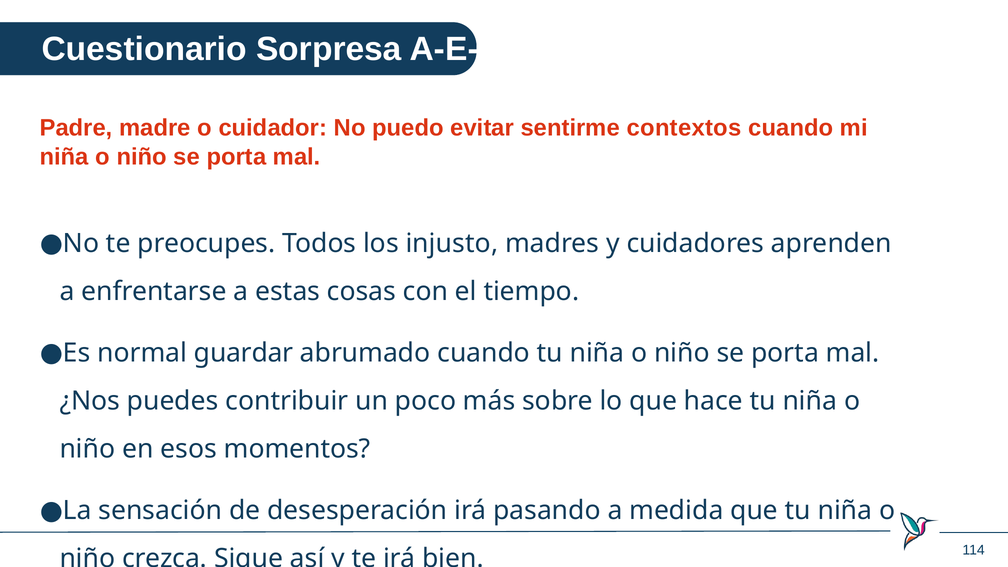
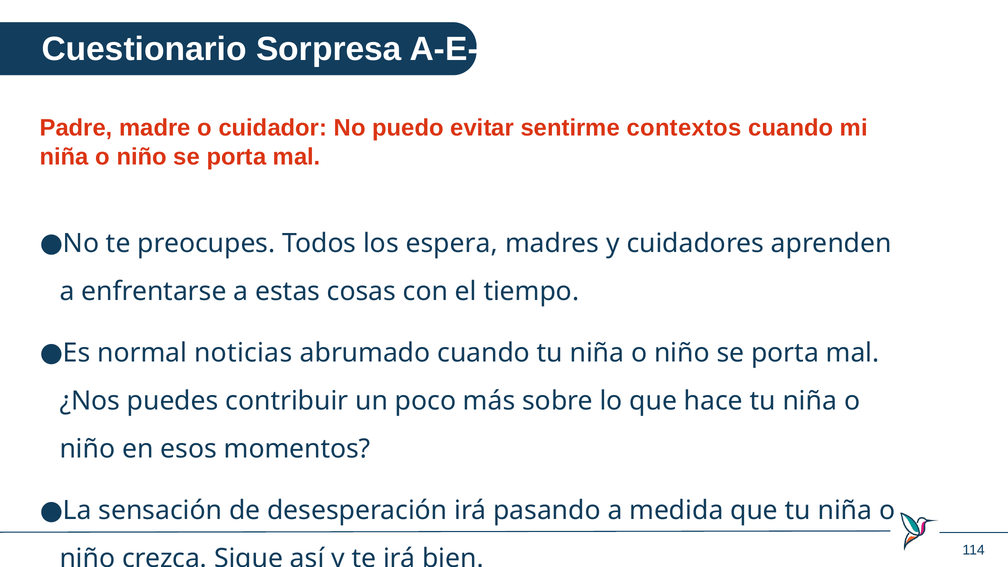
injusto: injusto -> espera (452, 243)
guardar: guardar -> noticias (243, 353)
